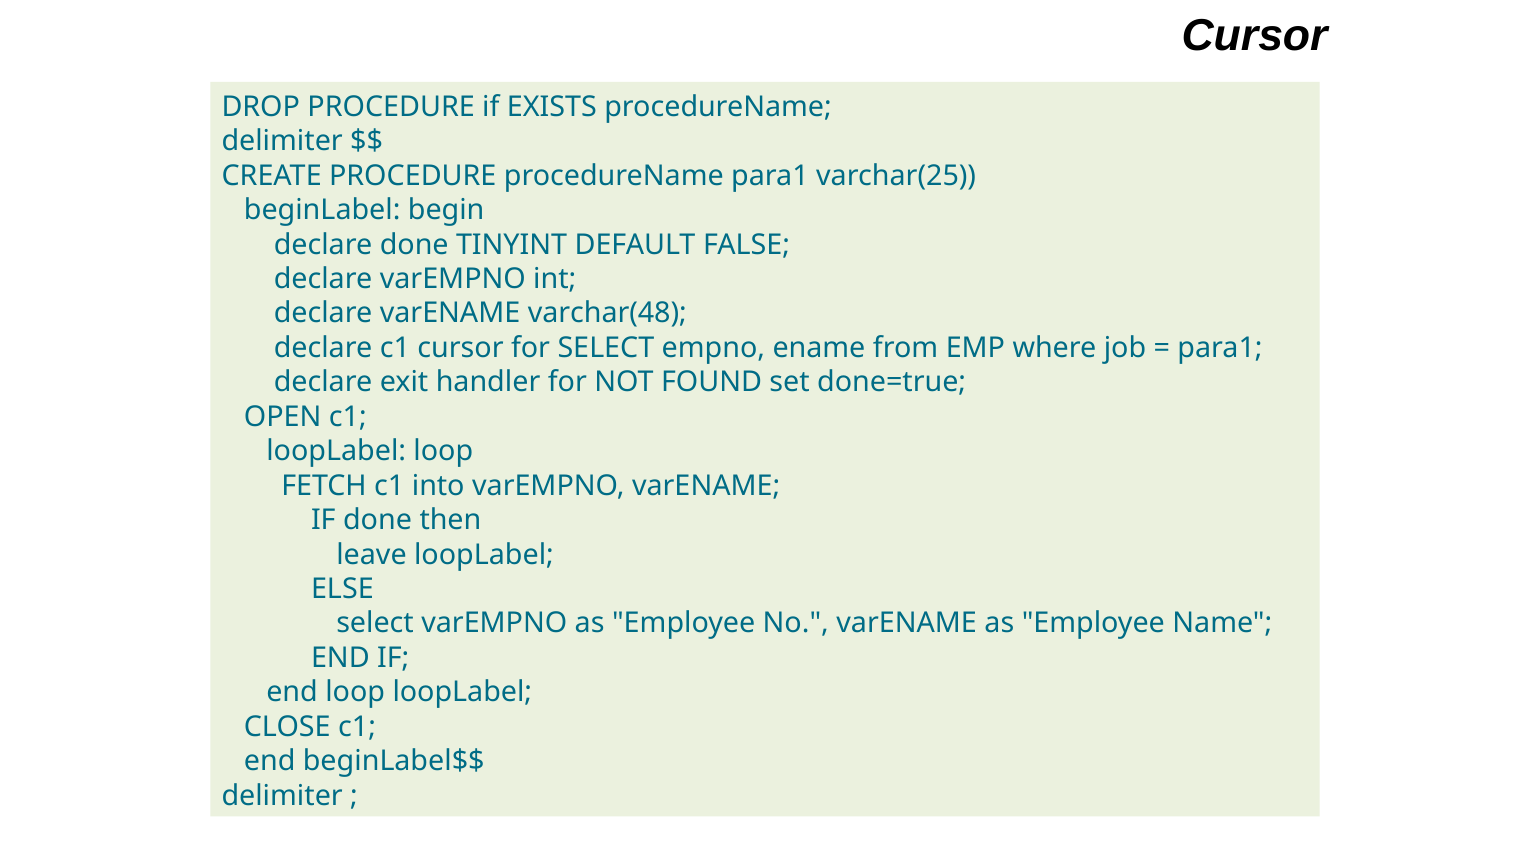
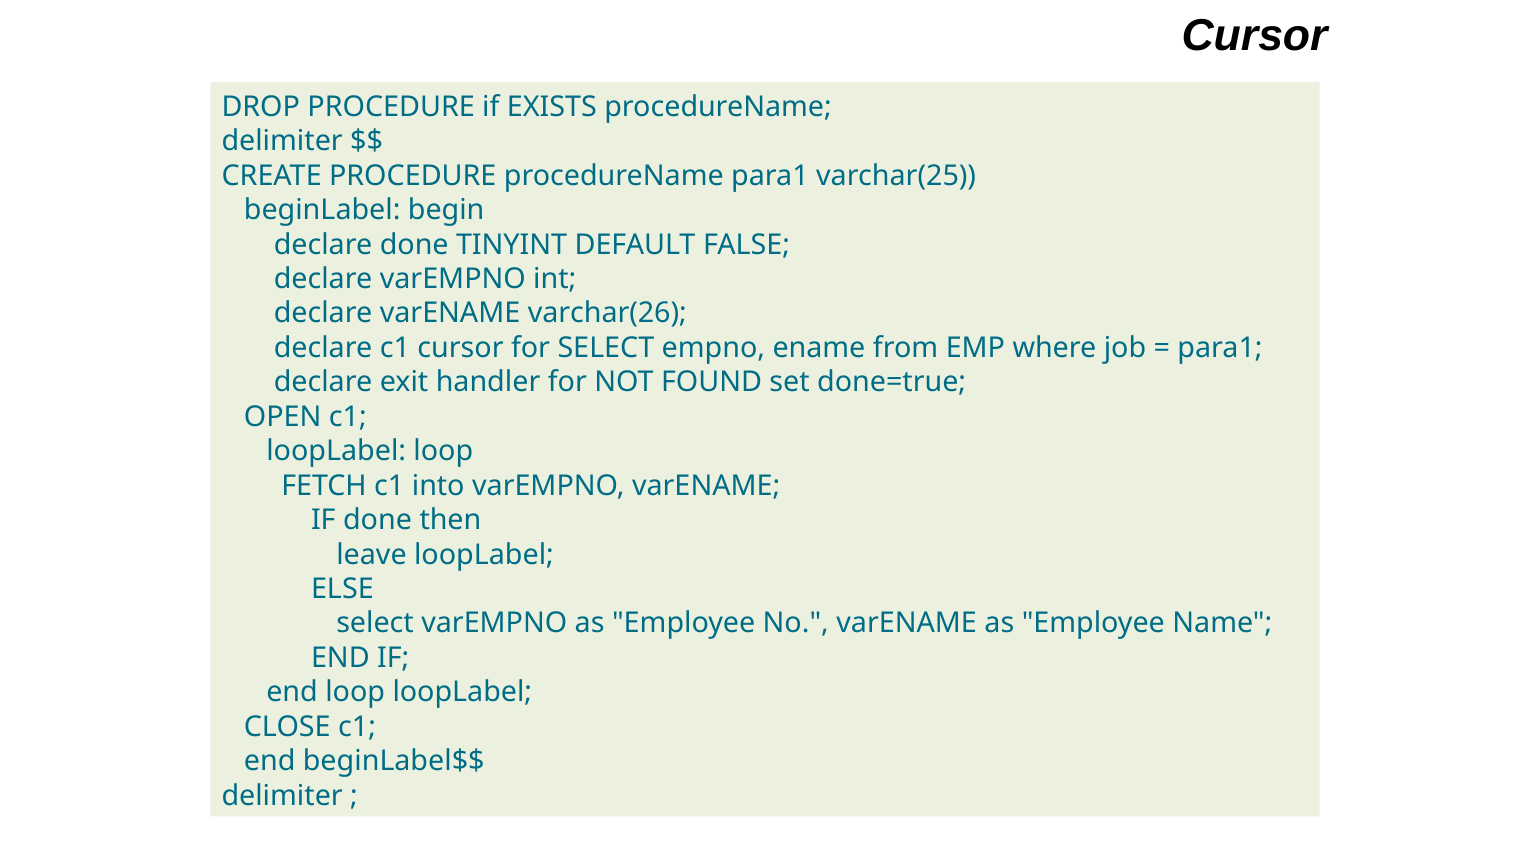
varchar(48: varchar(48 -> varchar(26 (607, 313)
